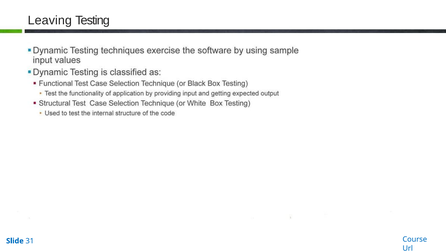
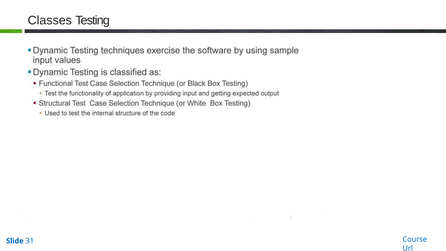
Leaving: Leaving -> Classes (50, 21)
